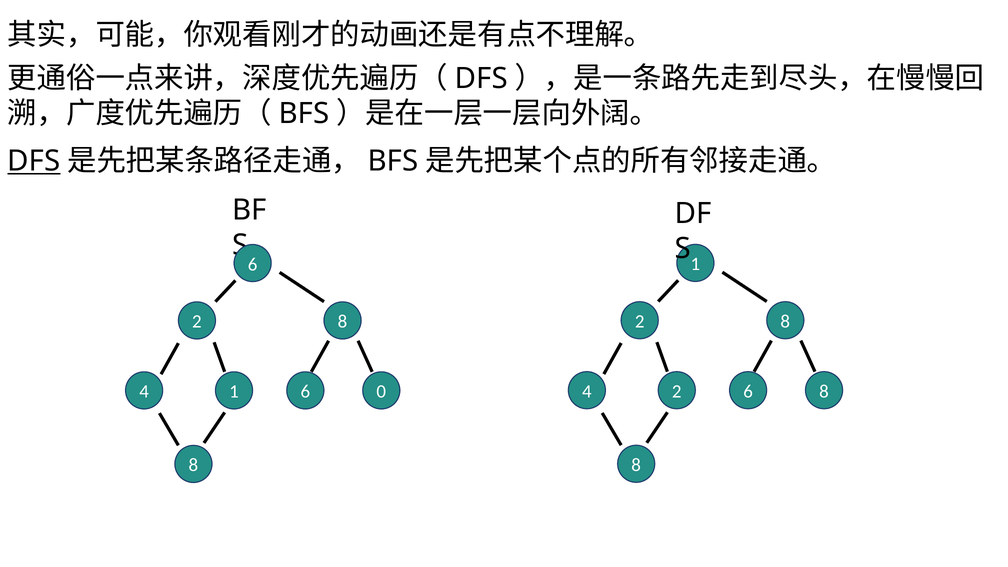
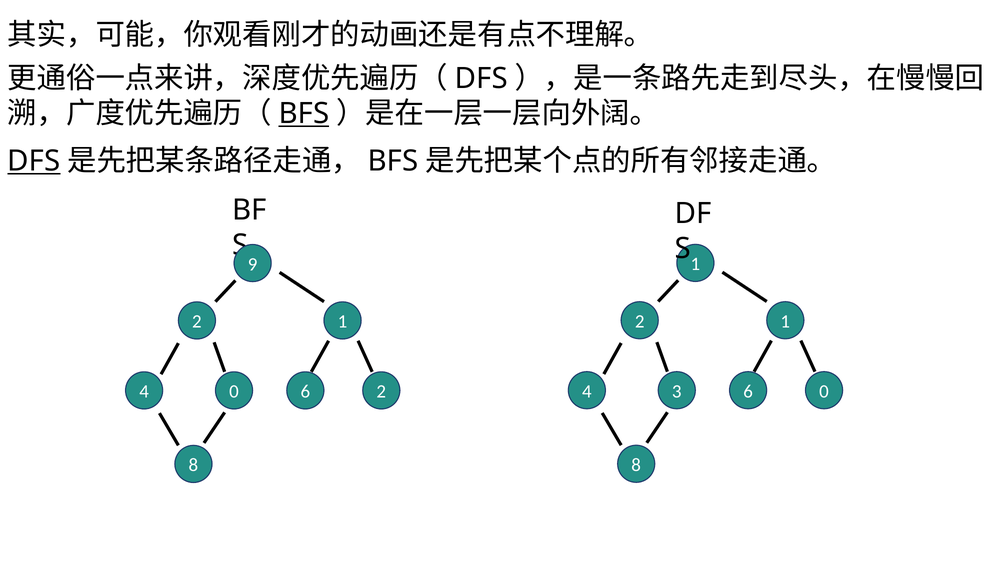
BFS underline: none -> present (304, 114)
6: 6 -> 9 (253, 264)
8: 8 -> 1 (785, 322)
8: 8 -> 1 (343, 322)
4 2: 2 -> 3 (677, 391)
6 8: 8 -> 0 (824, 391)
4 1: 1 -> 0 (234, 392)
6 0: 0 -> 2 (381, 392)
